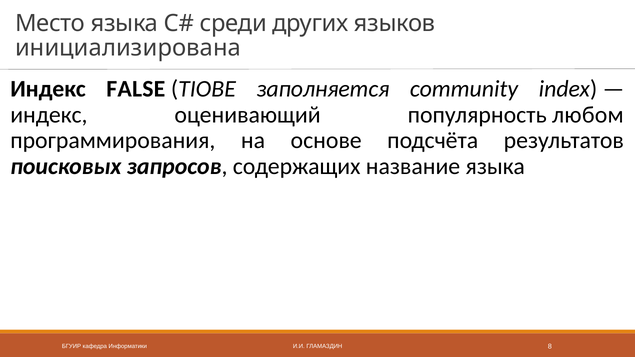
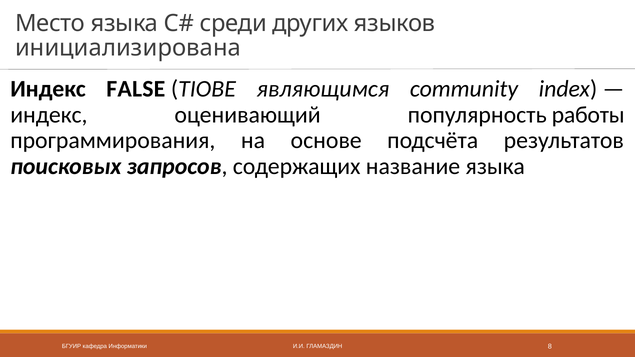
заполняется: заполняется -> являющимся (323, 89)
любом: любом -> работы (588, 115)
